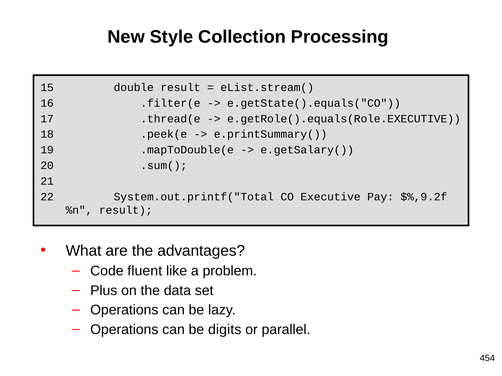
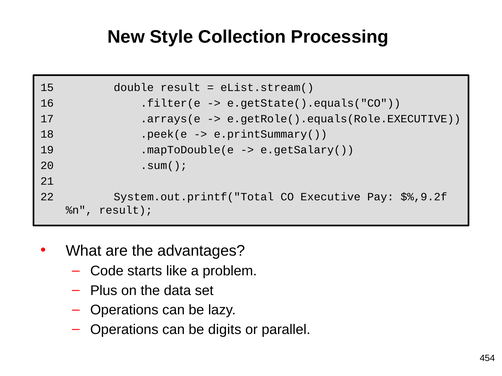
.thread(e: .thread(e -> .arrays(e (170, 119)
fluent: fluent -> starts (145, 271)
